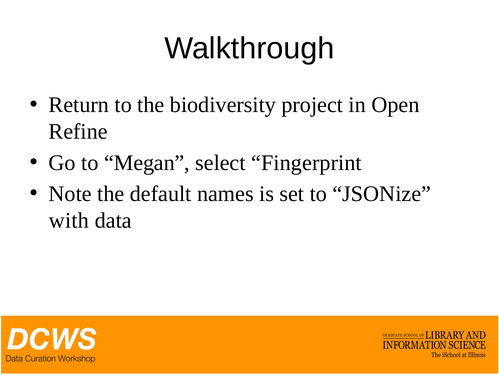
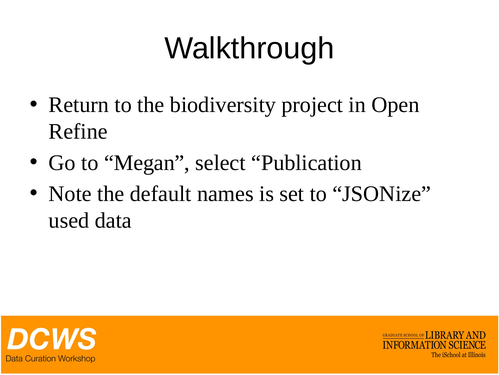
Fingerprint: Fingerprint -> Publication (307, 162)
with: with -> used (69, 220)
